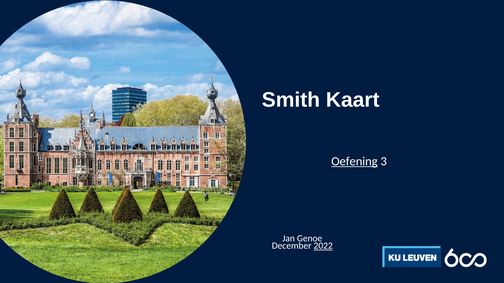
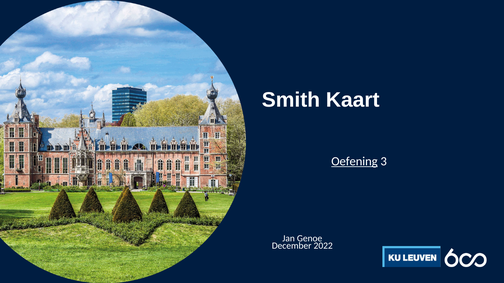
2022 underline: present -> none (323, 246)
